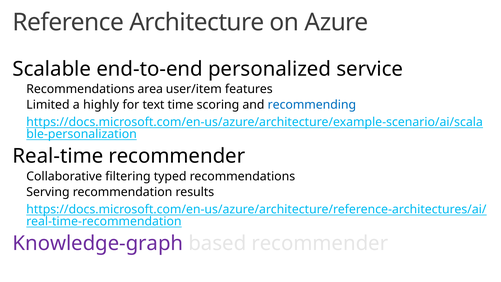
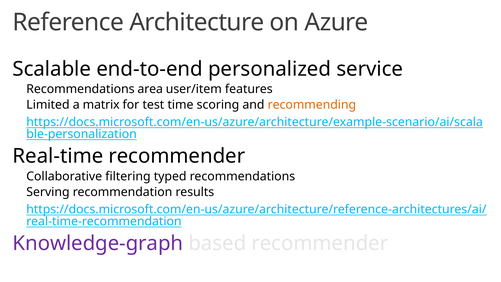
highly: highly -> matrix (101, 105)
text: text -> test (153, 105)
recommending colour: blue -> orange (312, 105)
